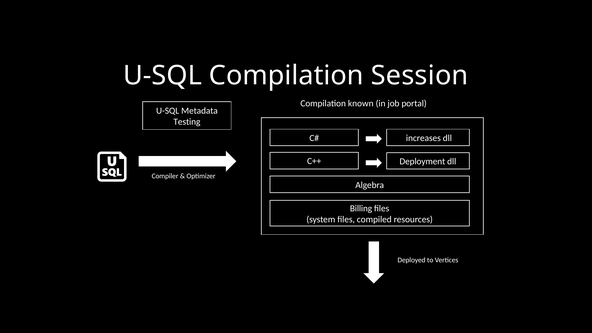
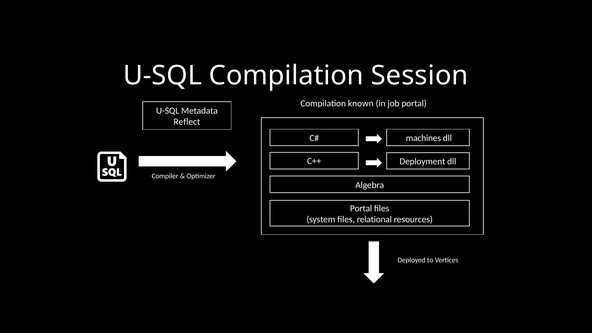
Testing: Testing -> Reflect (187, 122)
increases: increases -> machines (423, 138)
Billing: Billing -> Portal (361, 208)
compiled: compiled -> relational (374, 219)
